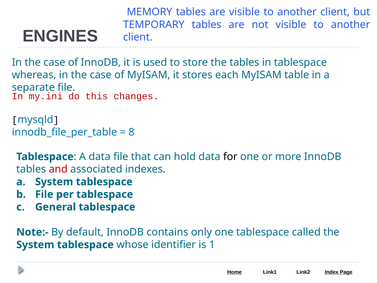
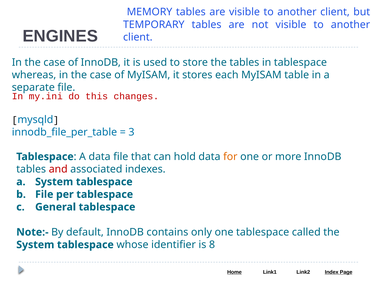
8: 8 -> 3 (131, 132)
for colour: black -> orange (230, 157)
1: 1 -> 8 (212, 245)
